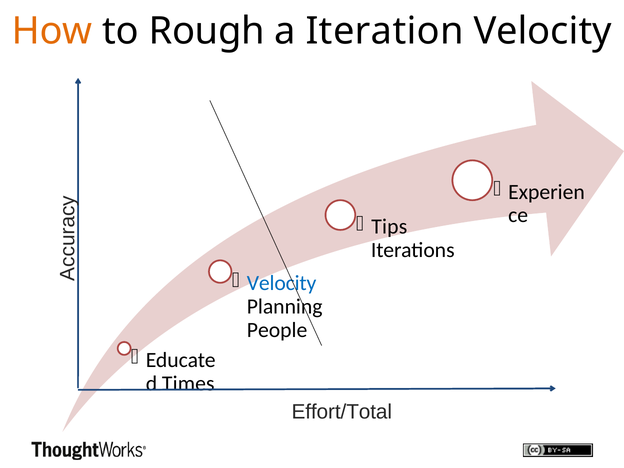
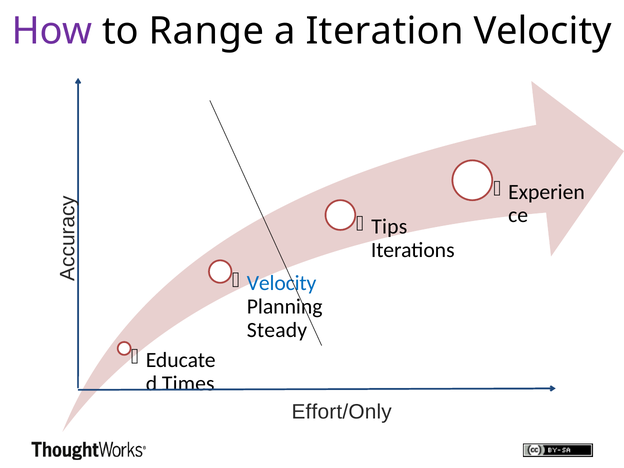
How colour: orange -> purple (52, 31)
Rough: Rough -> Range (206, 31)
People: People -> Steady (277, 330)
Effort/Total: Effort/Total -> Effort/Only (342, 412)
